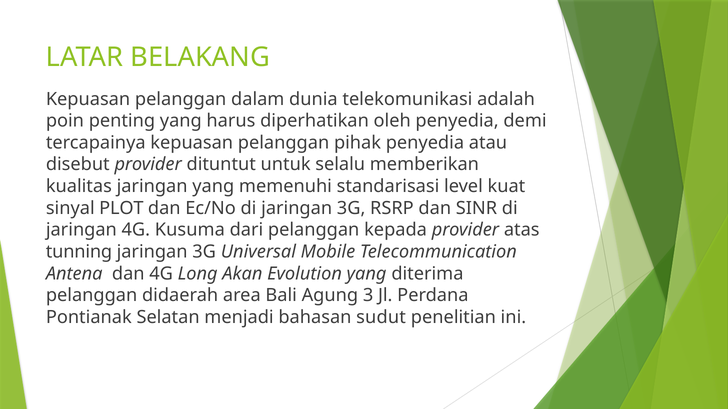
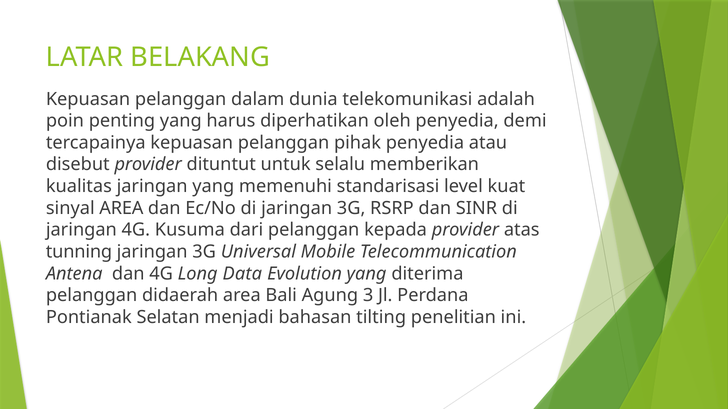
sinyal PLOT: PLOT -> AREA (121, 208)
Akan: Akan -> Data (242, 274)
sudut: sudut -> tilting (381, 318)
